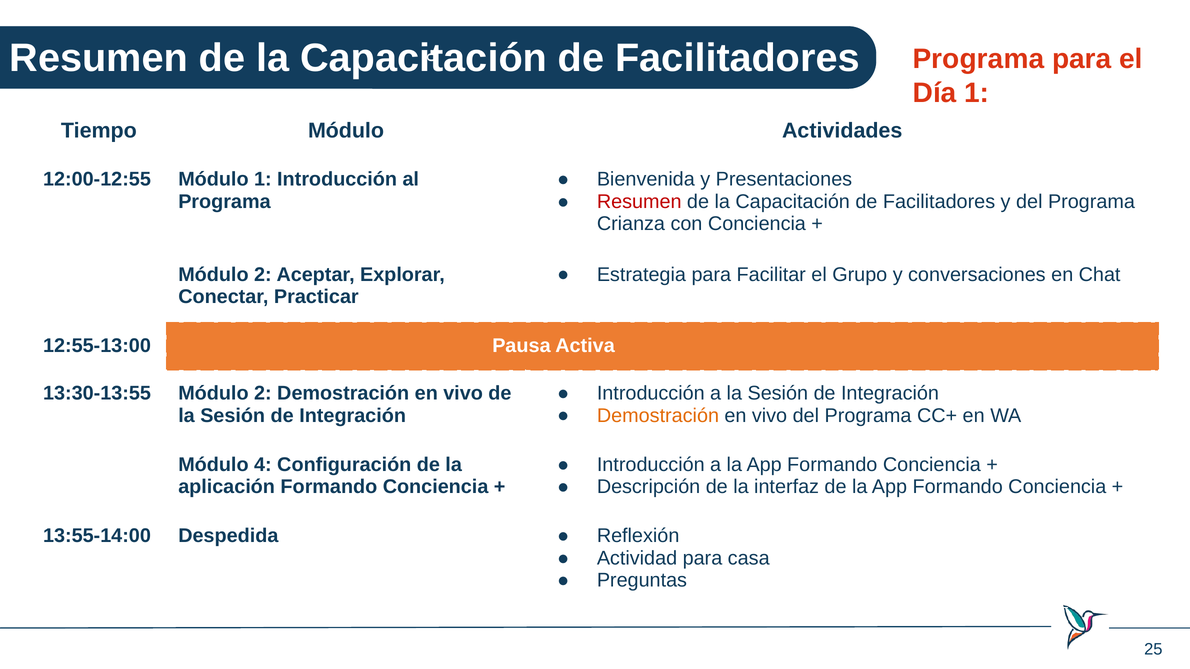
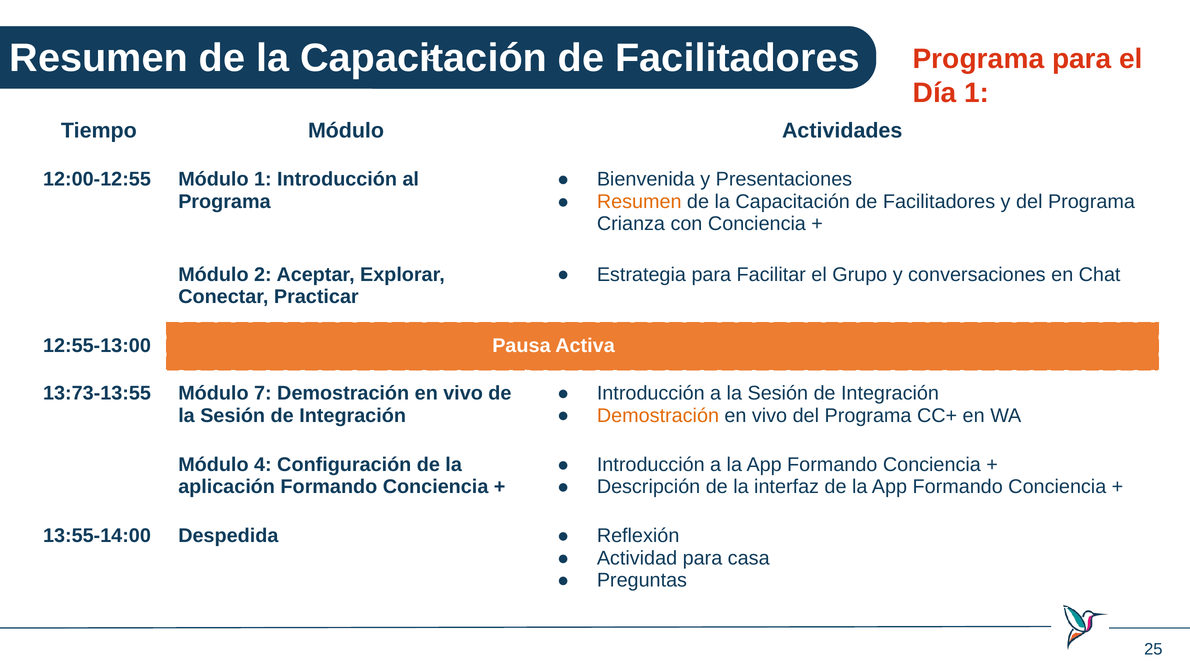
Resumen colour: red -> orange (639, 202)
13:30-13:55: 13:30-13:55 -> 13:73-13:55 (97, 394)
2: 2 -> 7 (263, 394)
